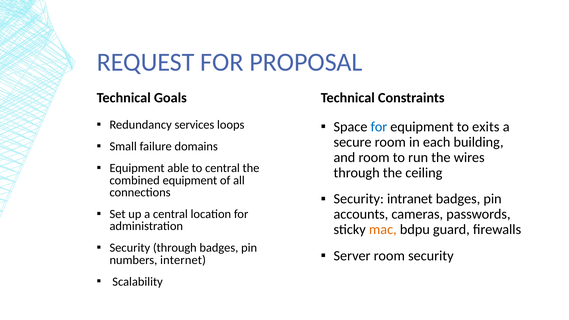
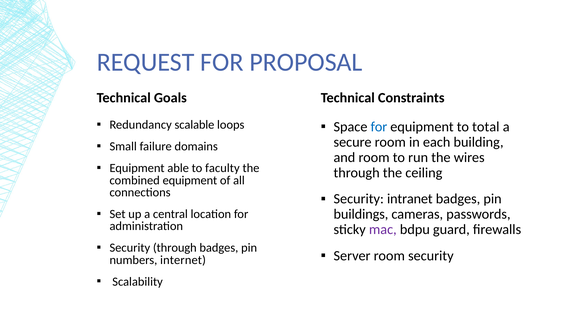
services: services -> scalable (194, 125)
exits: exits -> total (486, 127)
to central: central -> faculty (222, 168)
accounts: accounts -> buildings (361, 214)
mac colour: orange -> purple (383, 230)
